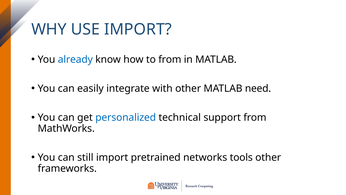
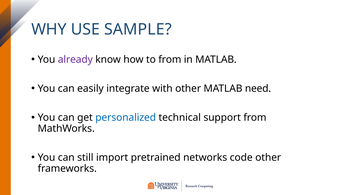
USE IMPORT: IMPORT -> SAMPLE (138, 29)
already colour: blue -> purple (75, 59)
tools: tools -> code (241, 157)
